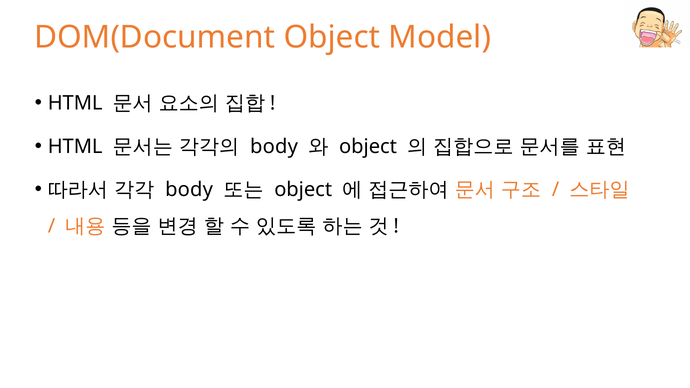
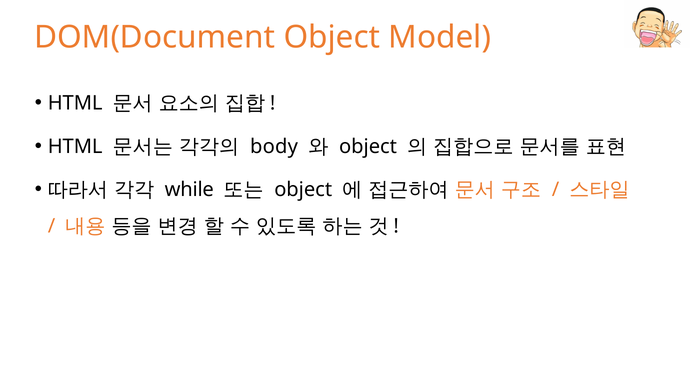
body: body -> while (189, 190)
